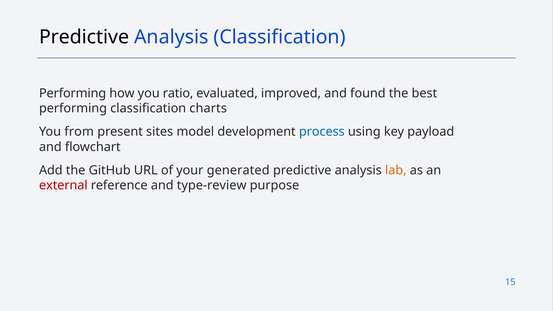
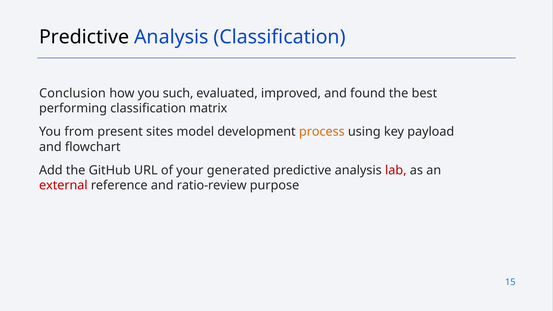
Performing: Performing -> Conclusion (72, 93)
ratio: ratio -> such (178, 93)
charts: charts -> matrix (208, 109)
process colour: blue -> orange (322, 132)
lab colour: orange -> red (396, 170)
type-review: type-review -> ratio-review (212, 185)
